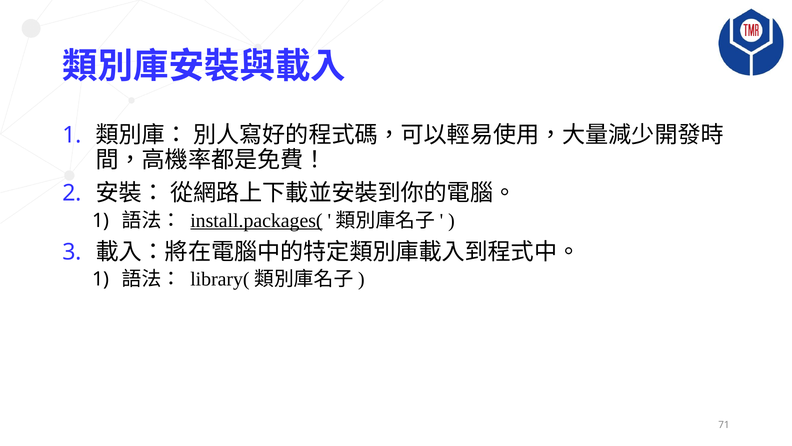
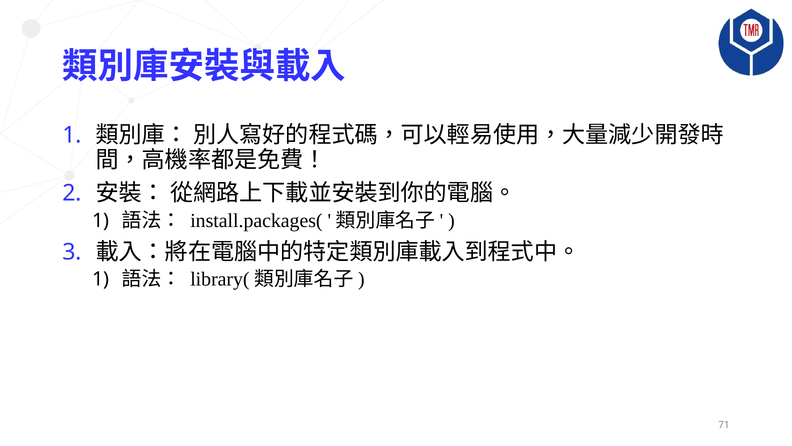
install.packages( underline: present -> none (256, 220)
